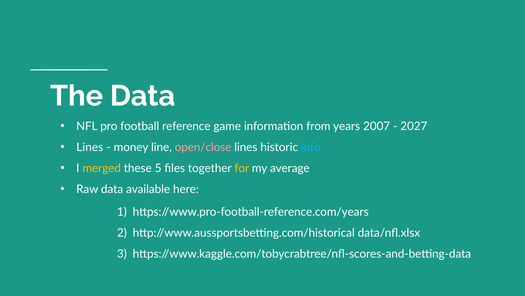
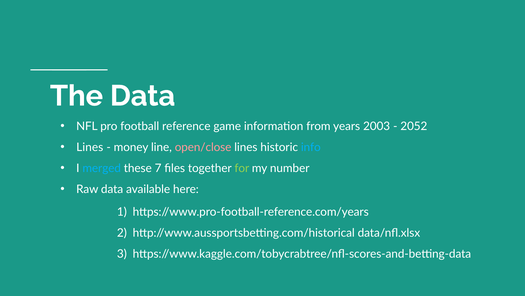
2007: 2007 -> 2003 (377, 126)
2027: 2027 -> 2052 (414, 126)
merged colour: yellow -> light blue (102, 168)
5: 5 -> 7 (158, 168)
for colour: yellow -> light green (242, 168)
average: average -> number (290, 168)
